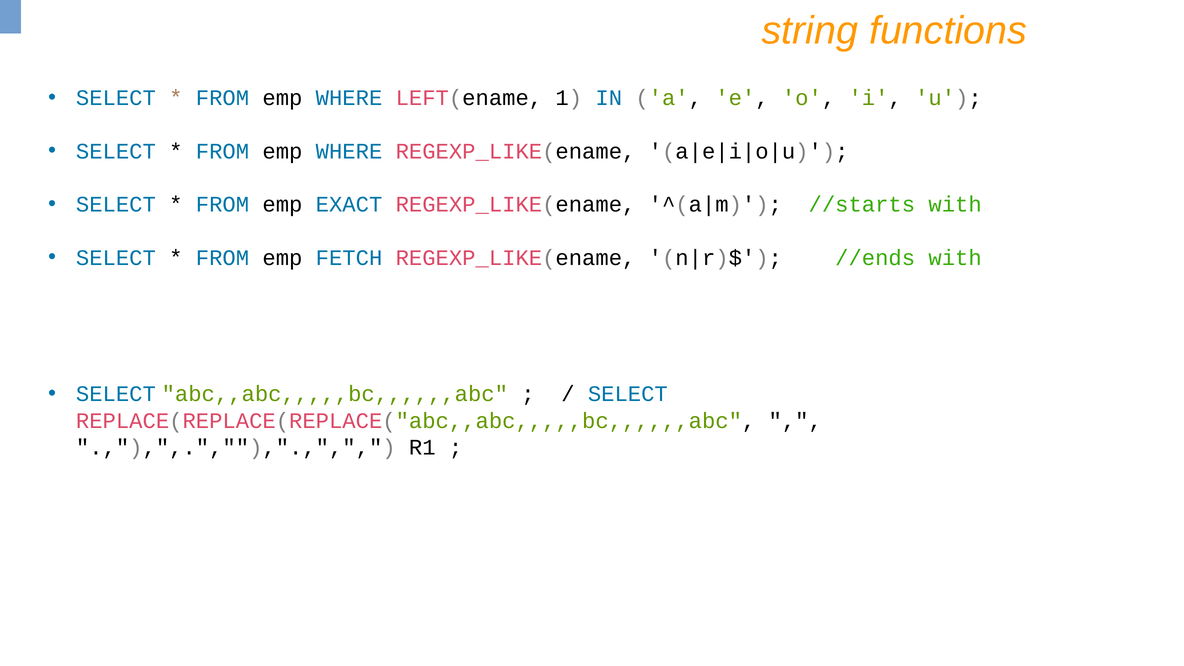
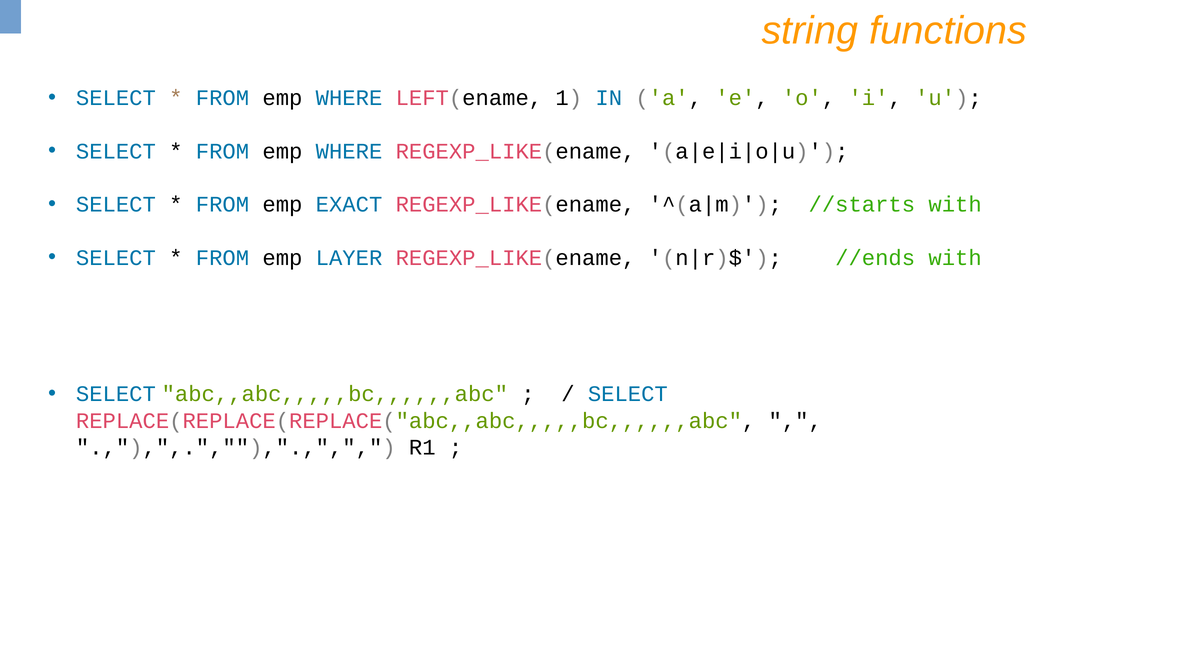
FETCH: FETCH -> LAYER (349, 258)
